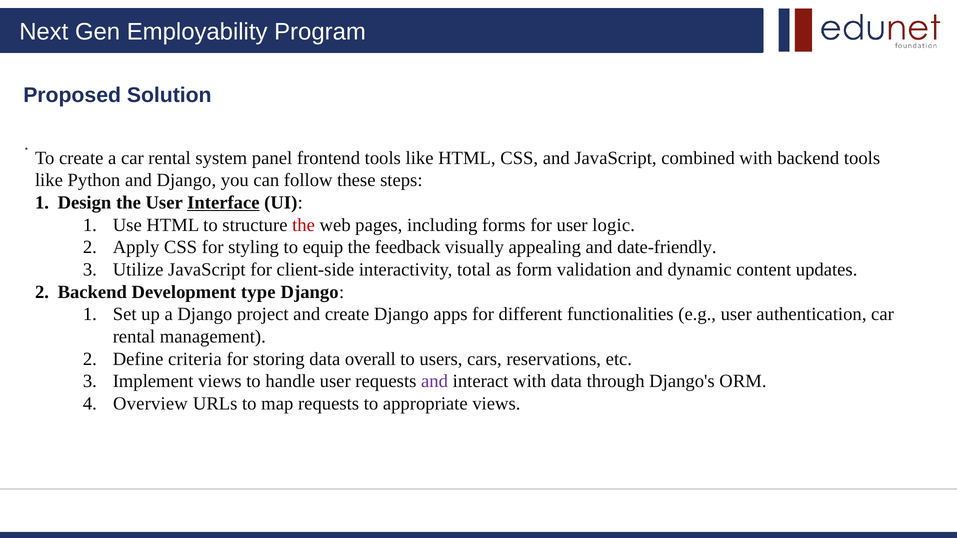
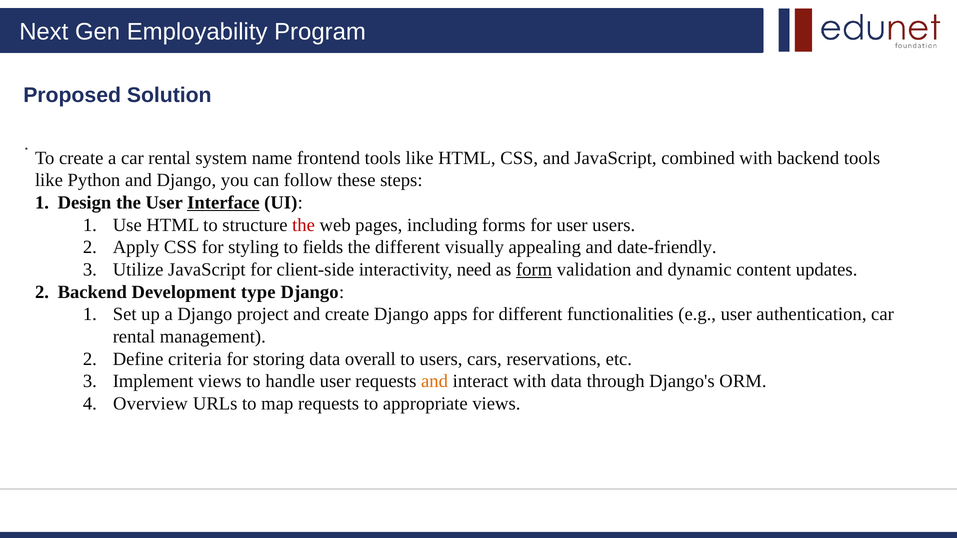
panel: panel -> name (272, 158)
user logic: logic -> users (614, 225)
equip: equip -> fields (323, 247)
the feedback: feedback -> different (408, 247)
total: total -> need (474, 270)
form underline: none -> present (534, 270)
and colour: purple -> orange (435, 381)
